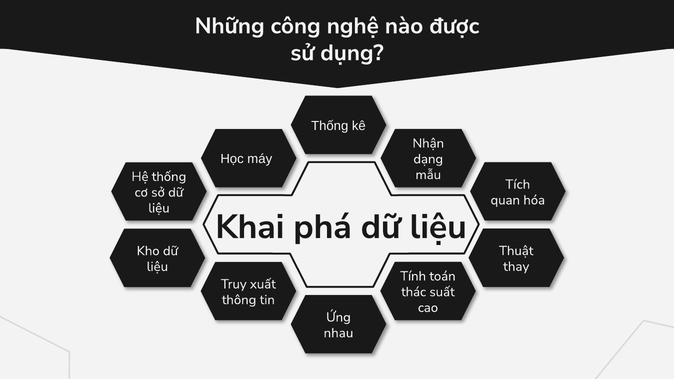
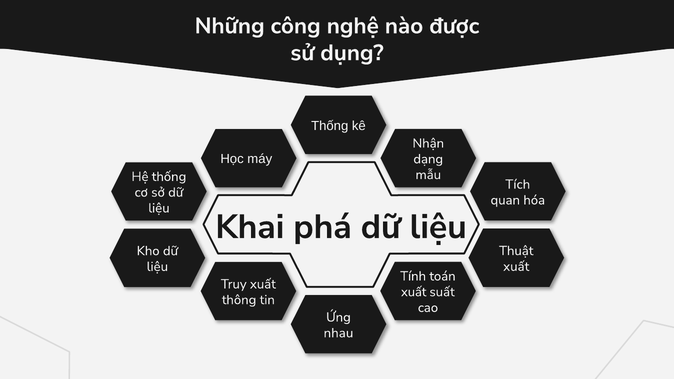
thay: thay -> xuất (516, 267)
thác: thác -> xuất (414, 292)
